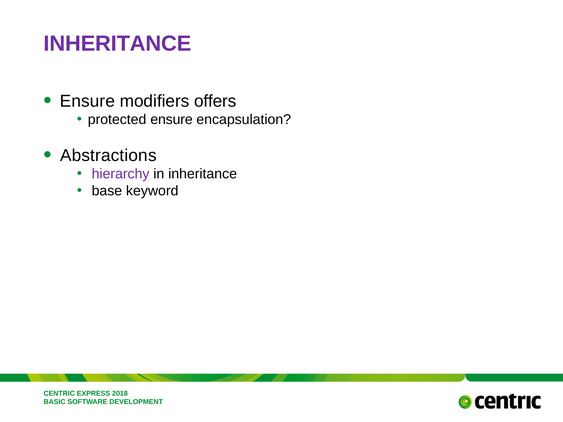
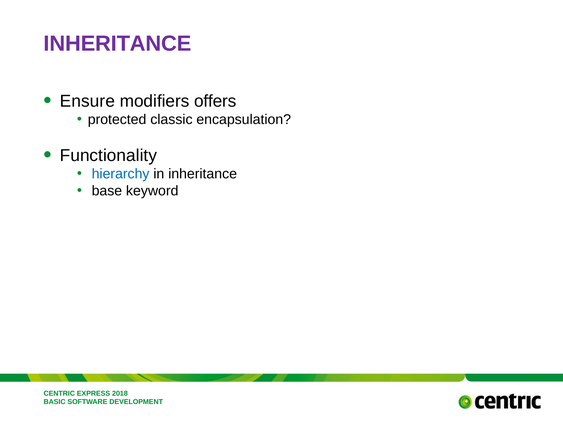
protected ensure: ensure -> classic (171, 120)
Abstractions: Abstractions -> Functionality (108, 155)
hierarchy colour: purple -> blue (121, 174)
